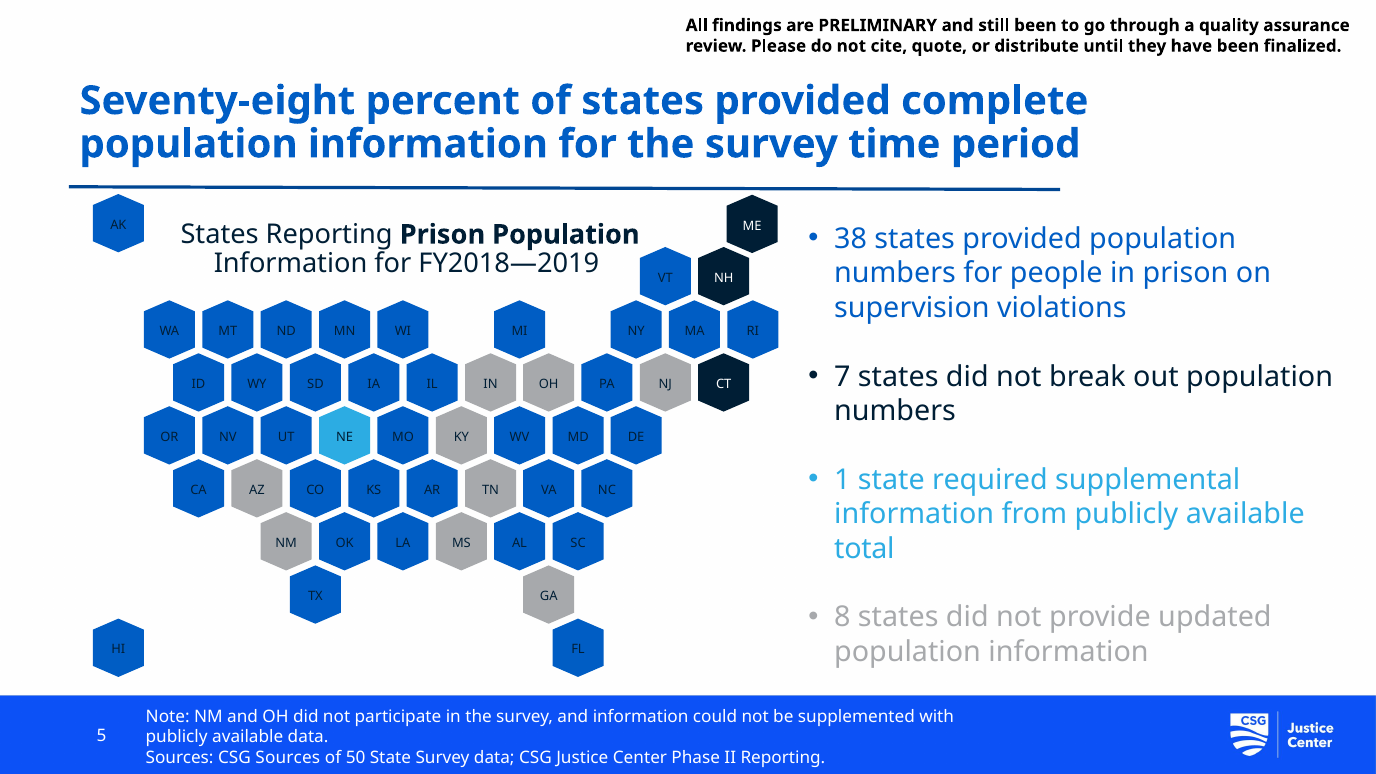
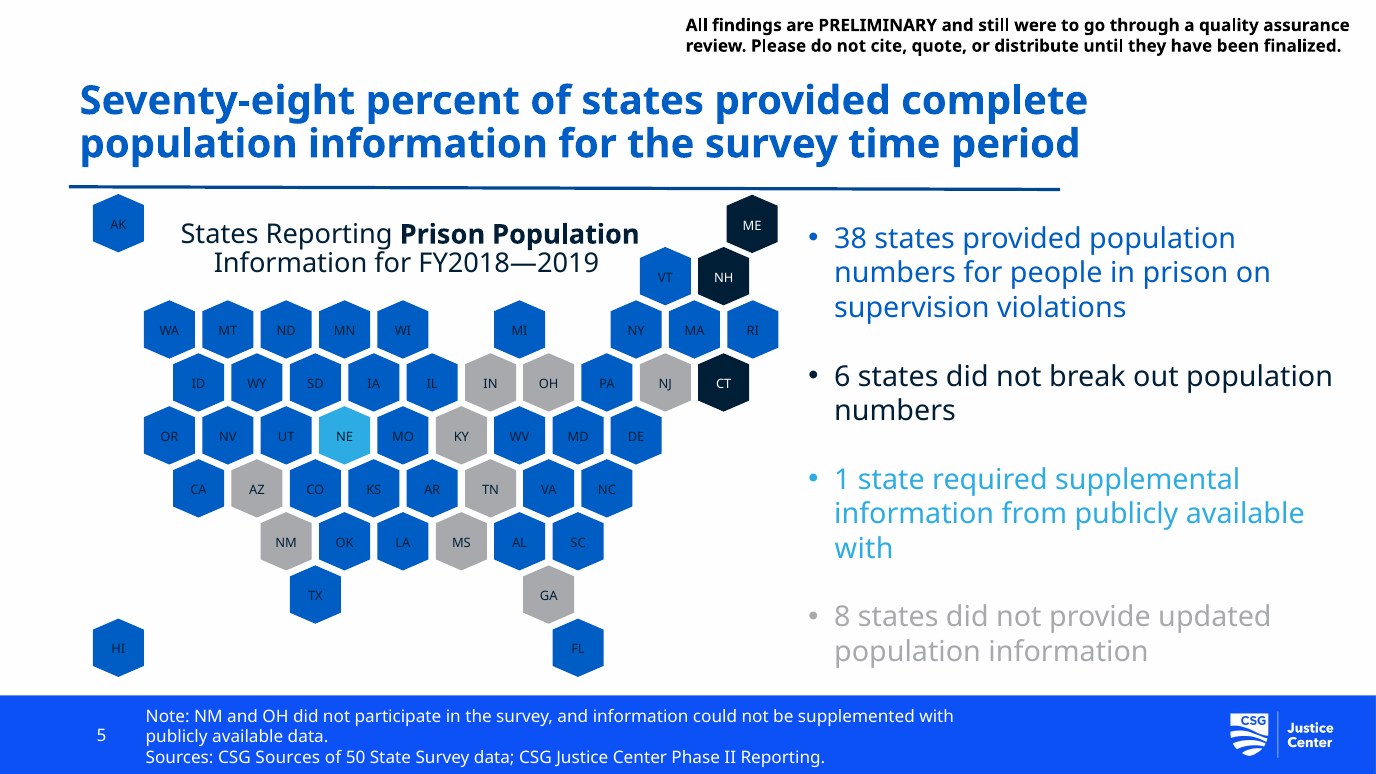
still been: been -> were (1035, 25)
7: 7 -> 6 (842, 377)
total: total -> with (864, 549)
